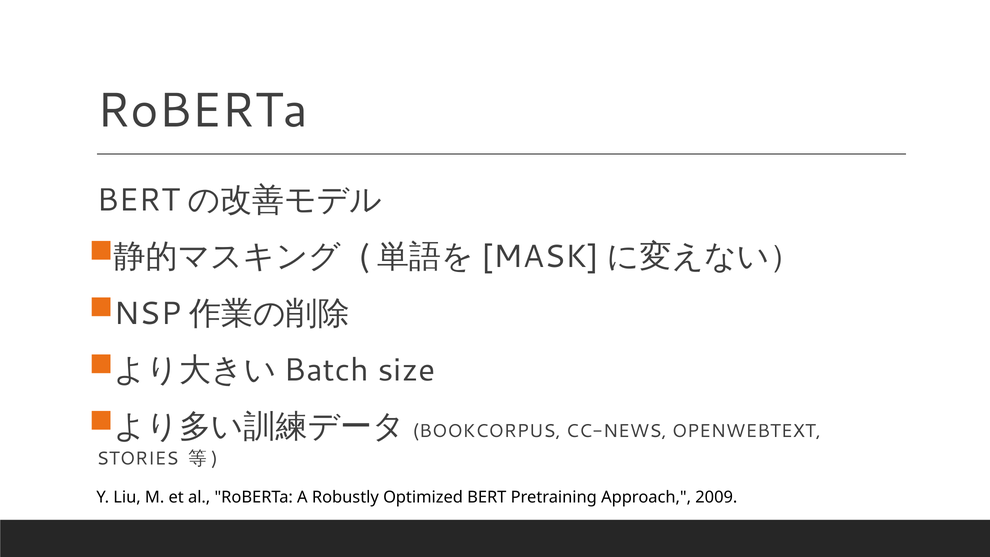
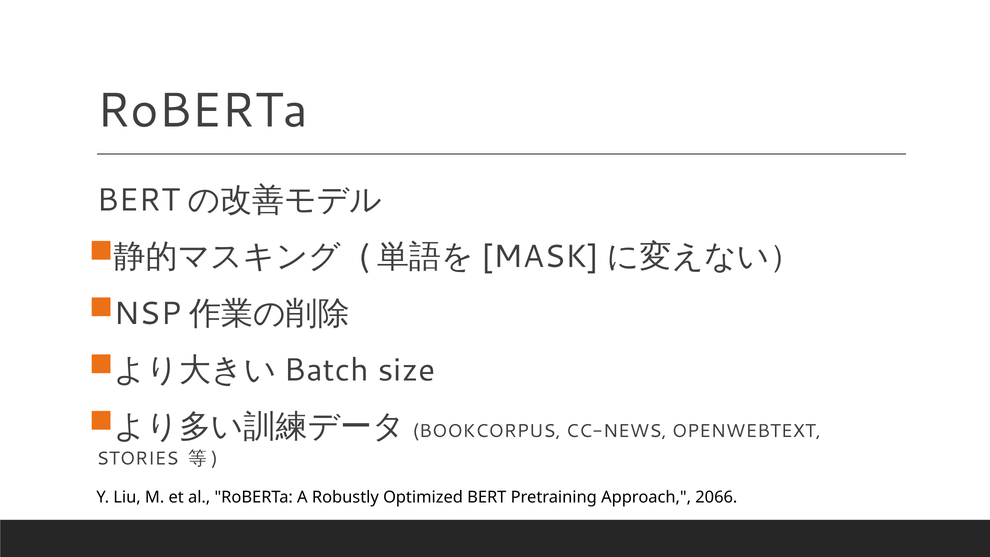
2009: 2009 -> 2066 (716, 497)
